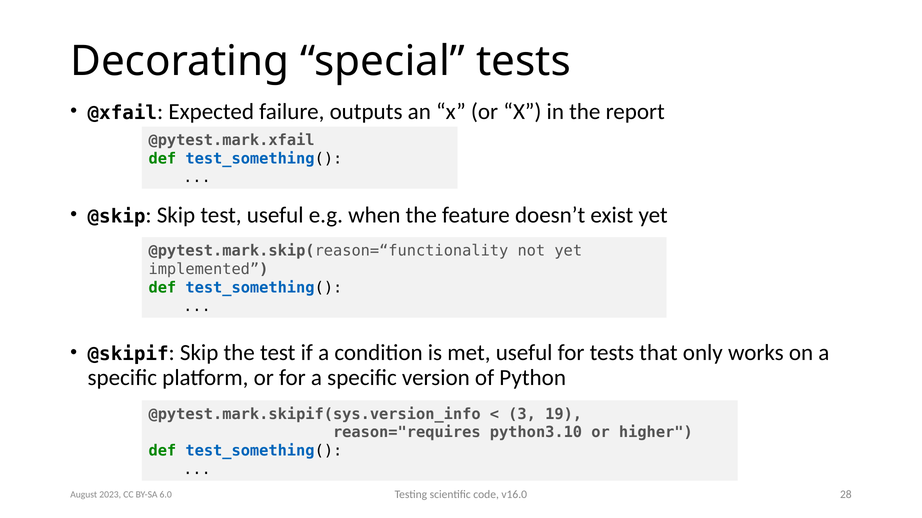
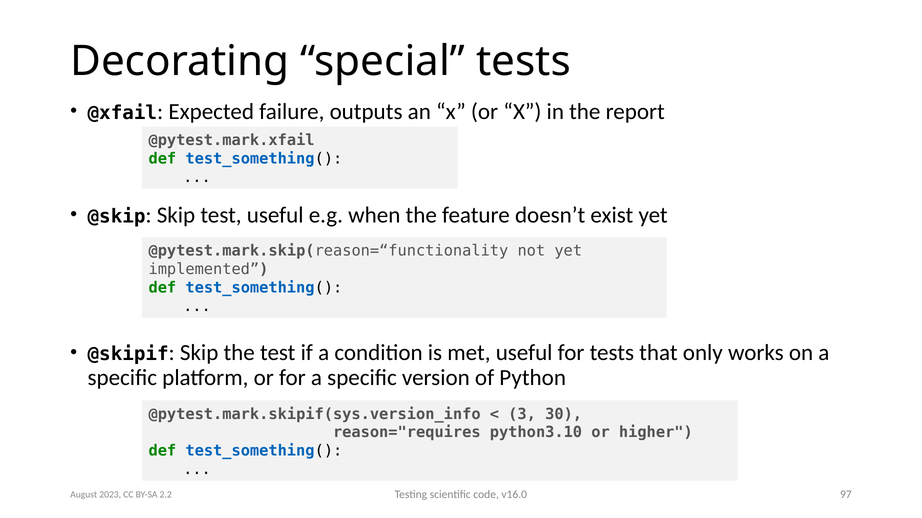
19: 19 -> 30 (564, 414)
28: 28 -> 97 (846, 495)
6.0: 6.0 -> 2.2 (166, 495)
